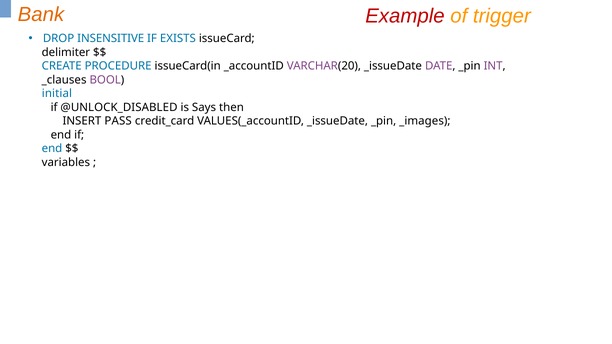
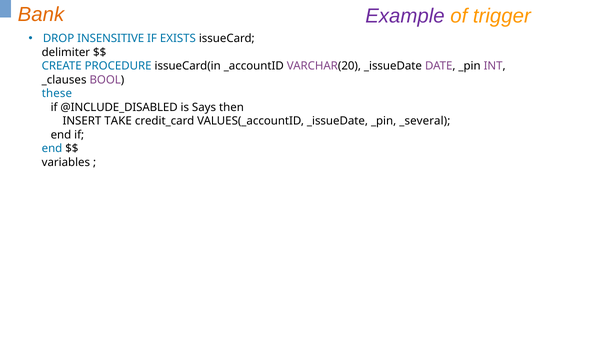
Example colour: red -> purple (405, 16)
initial: initial -> these (57, 94)
@UNLOCK_DISABLED: @UNLOCK_DISABLED -> @INCLUDE_DISABLED (119, 108)
PASS: PASS -> TAKE (118, 121)
_images: _images -> _several (425, 121)
